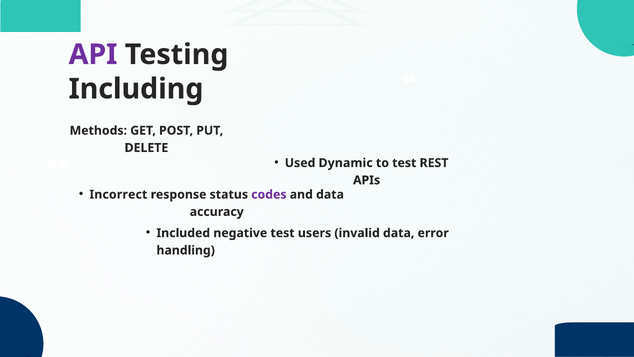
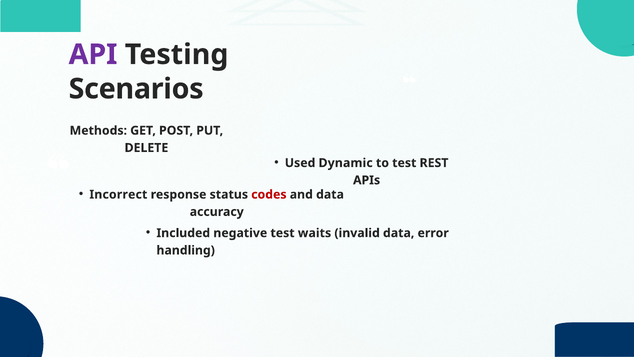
Including: Including -> Scenarios (136, 89)
codes colour: purple -> red (269, 194)
users: users -> waits (315, 233)
